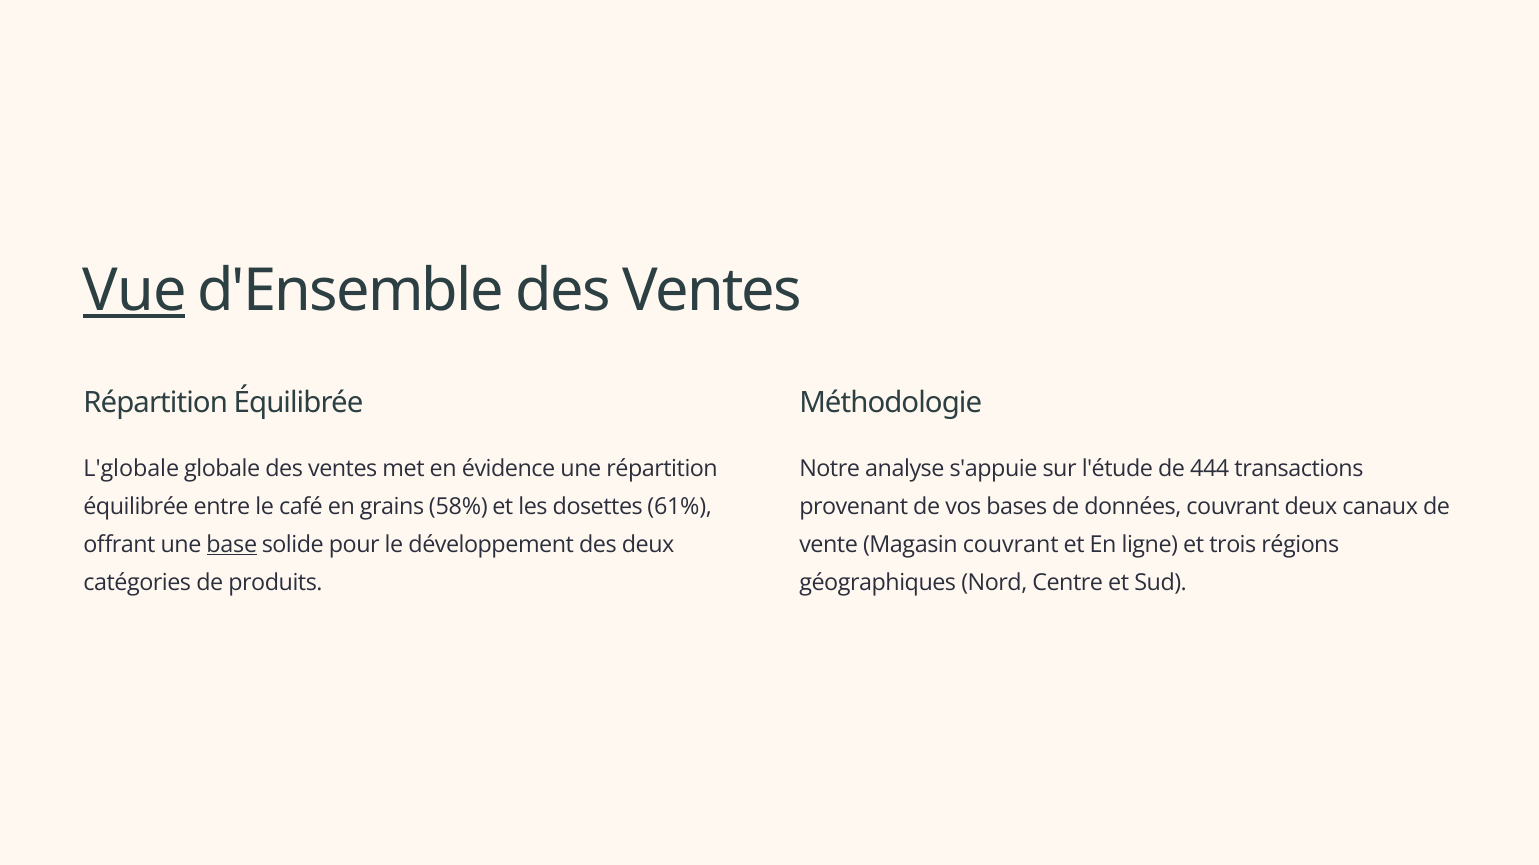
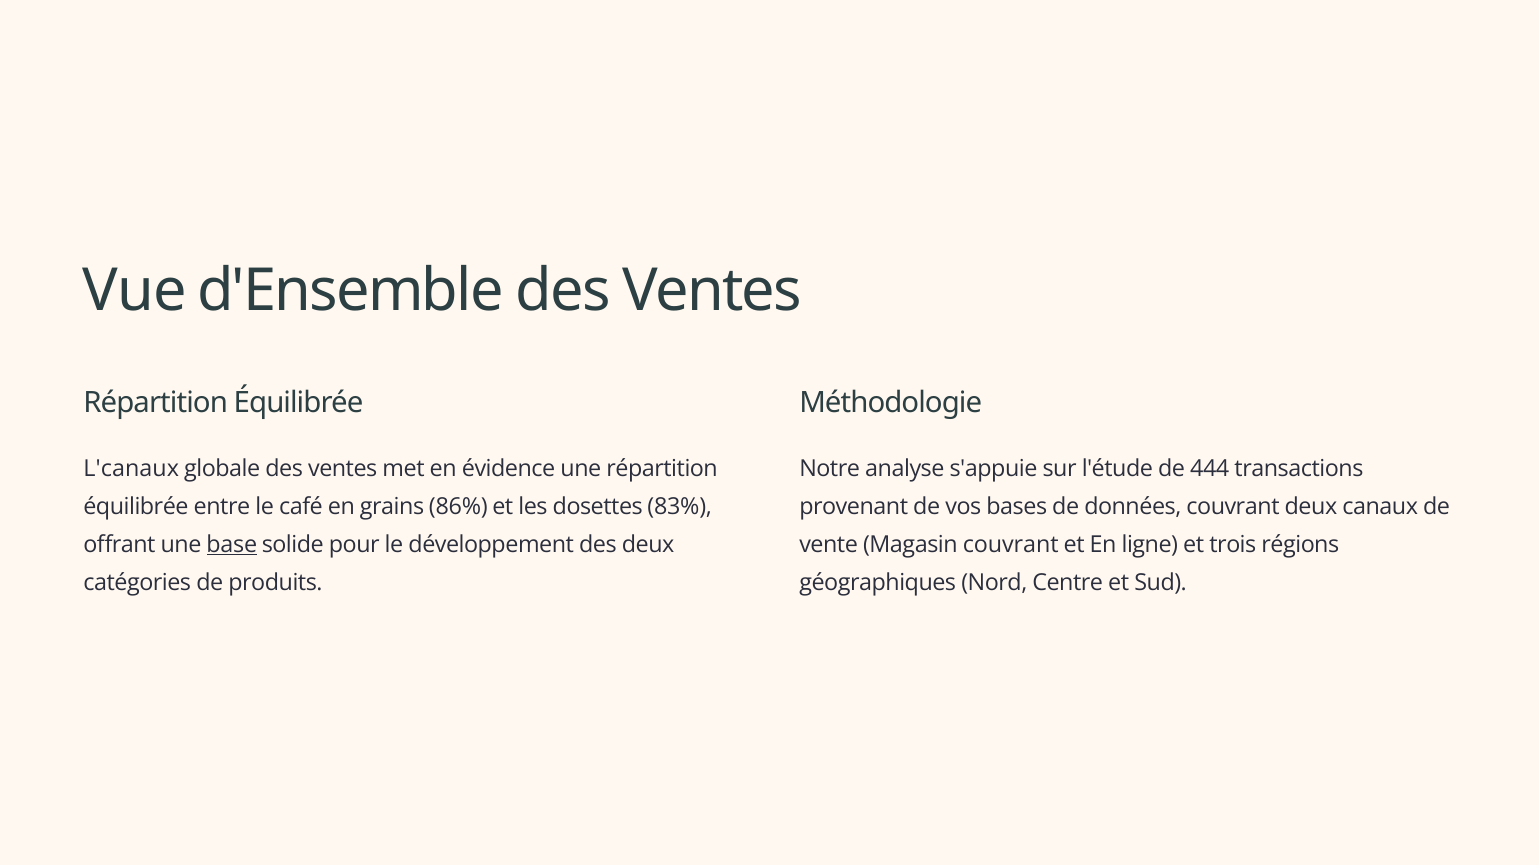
Vue underline: present -> none (135, 291)
L'globale: L'globale -> L'canaux (131, 469)
58%: 58% -> 86% (458, 507)
61%: 61% -> 83% (680, 507)
